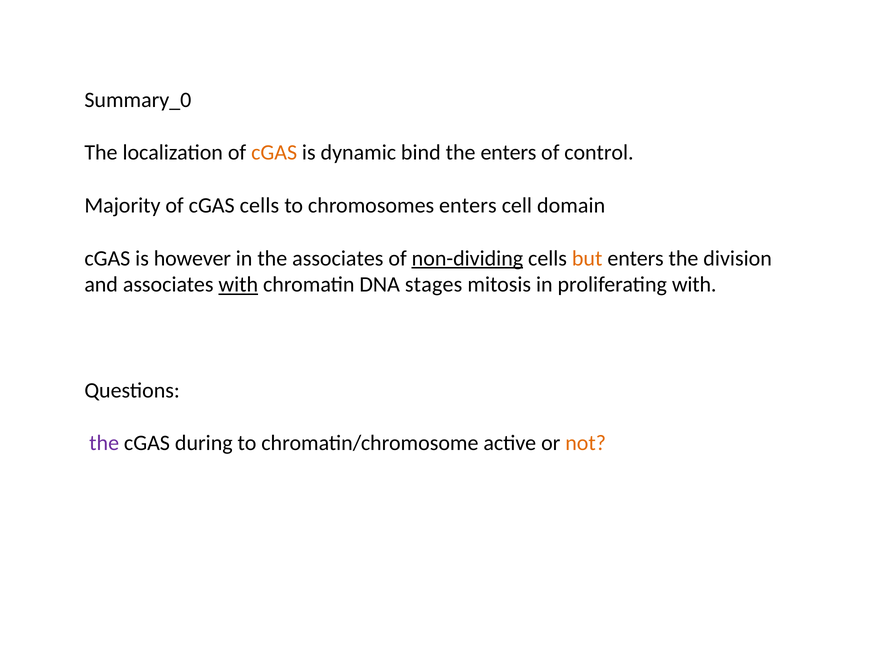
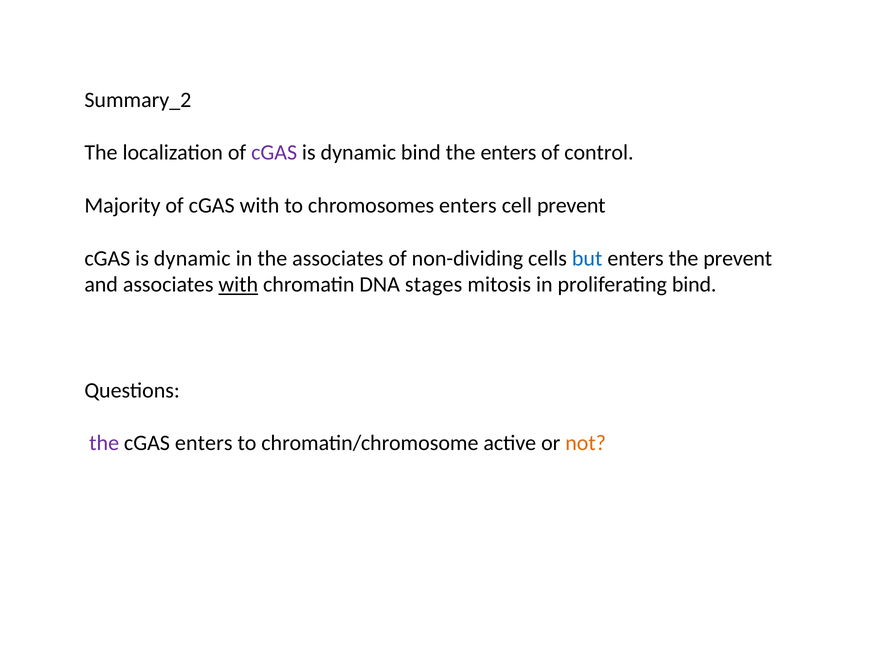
Summary_0: Summary_0 -> Summary_2 (138, 100)
cGAS colour: orange -> purple (274, 153)
cGAS cells: cells -> with (260, 205)
cell domain: domain -> prevent (571, 205)
however: however -> dynamic (192, 258)
non-dividing underline: present -> none (467, 258)
but colour: orange -> blue (587, 258)
the division: division -> prevent (738, 258)
proliferating with: with -> bind (694, 285)
cGAS during: during -> enters (204, 443)
